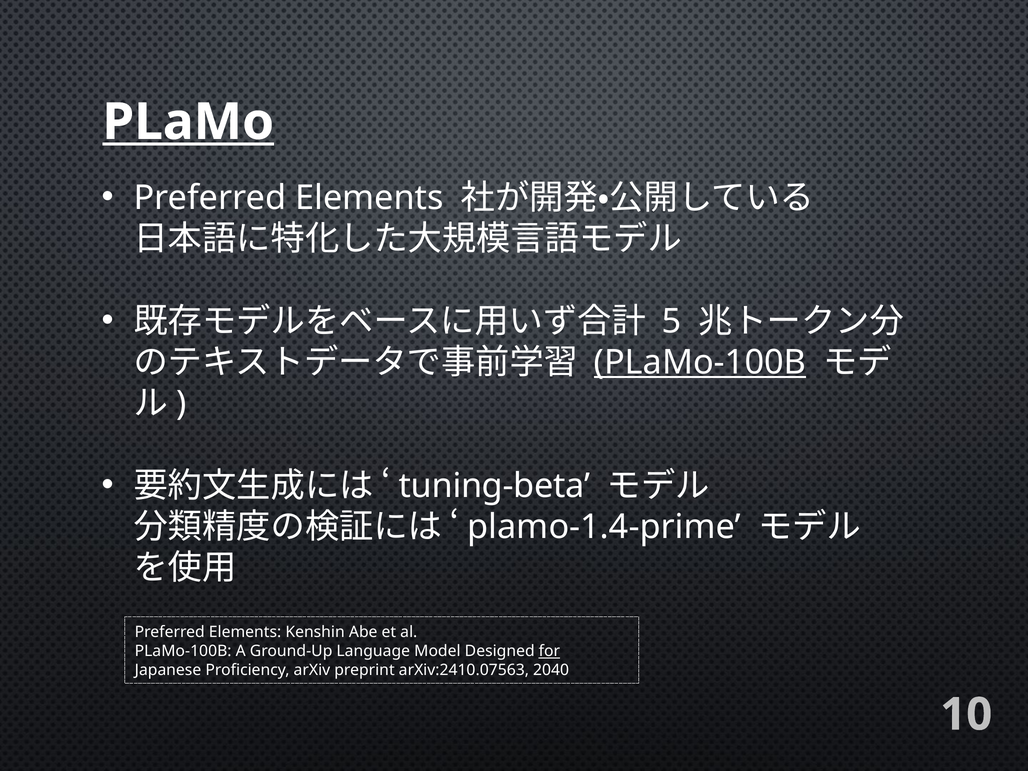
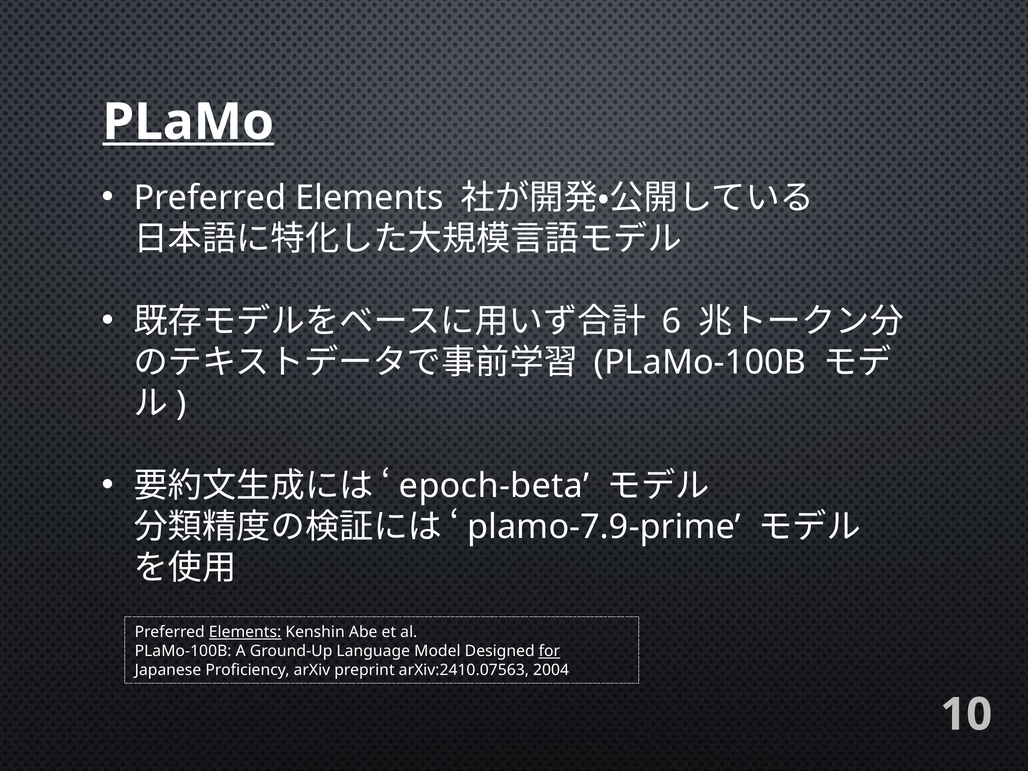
5: 5 -> 6 (672, 321)
PLaMo-100B underline: present -> none (700, 362)
tuning-beta: tuning-beta -> epoch-beta (494, 486)
plamo-1.4-prime: plamo-1.4-prime -> plamo-7.9-prime (604, 527)
Elements underline: none -> present (245, 632)
2040: 2040 -> 2004 (551, 670)
